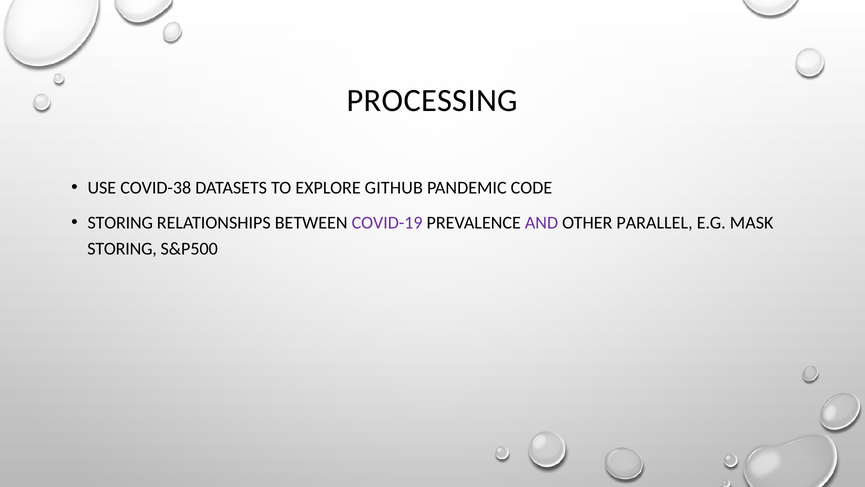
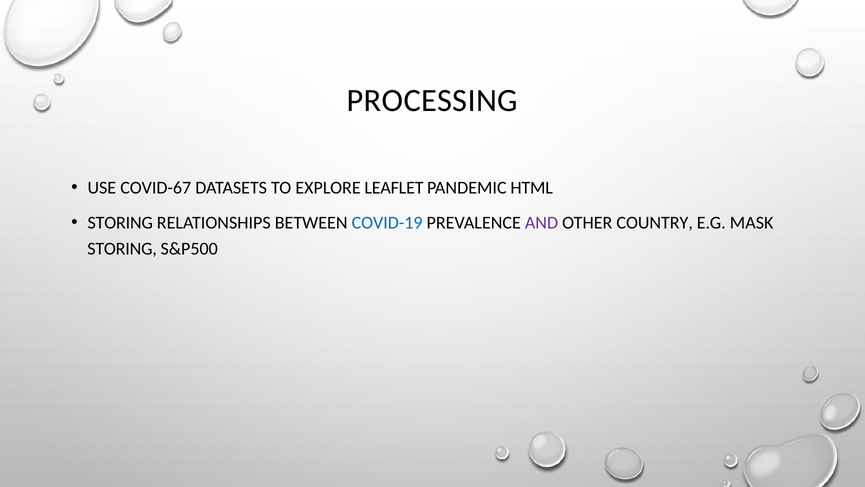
COVID-38: COVID-38 -> COVID-67 (156, 188)
GITHUB: GITHUB -> LEAFLET (394, 188)
CODE: CODE -> HTML (532, 188)
COVID-19 colour: purple -> blue (387, 223)
PARALLEL: PARALLEL -> COUNTRY (655, 223)
